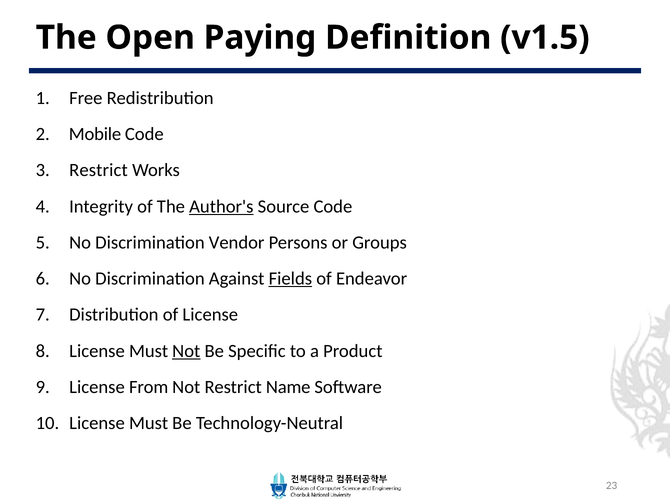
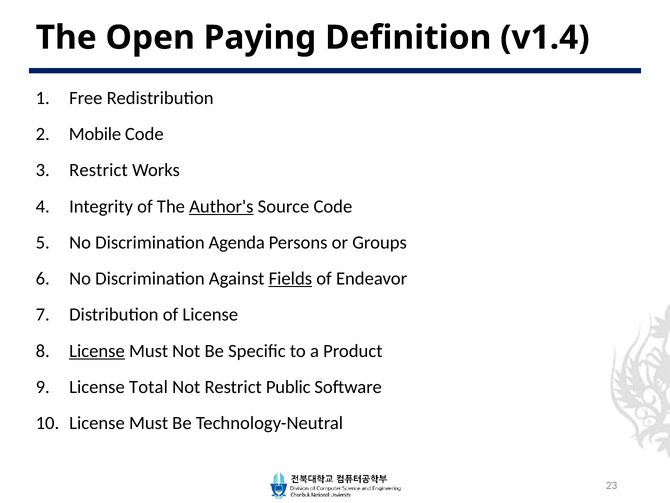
v1.5: v1.5 -> v1.4 (545, 38)
Vendor: Vendor -> Agenda (237, 242)
License underline: none -> present (97, 351)
Not underline: present -> none (186, 351)
From: From -> Total (148, 387)
Name: Name -> Public (288, 387)
